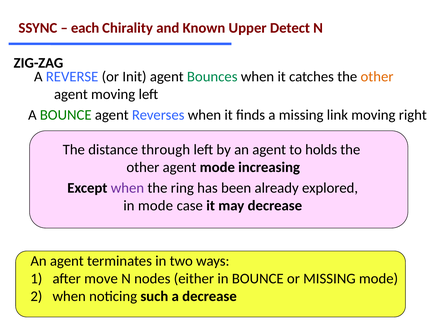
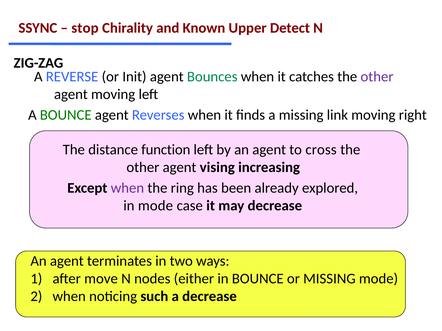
each: each -> stop (85, 28)
other colour: orange -> purple (377, 77)
through: through -> function (166, 150)
holds: holds -> cross (321, 150)
agent mode: mode -> vising (217, 168)
